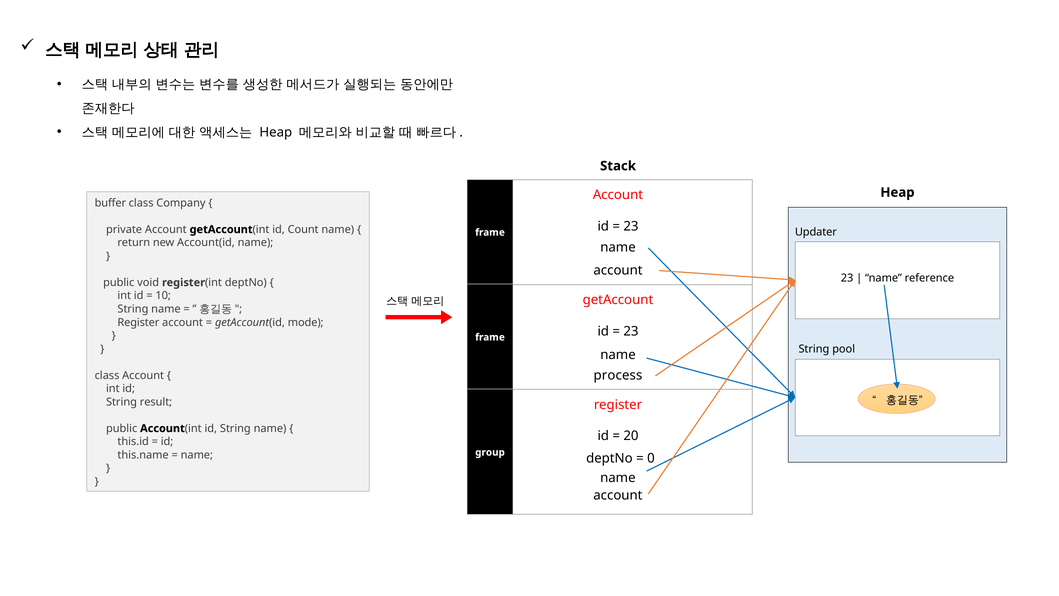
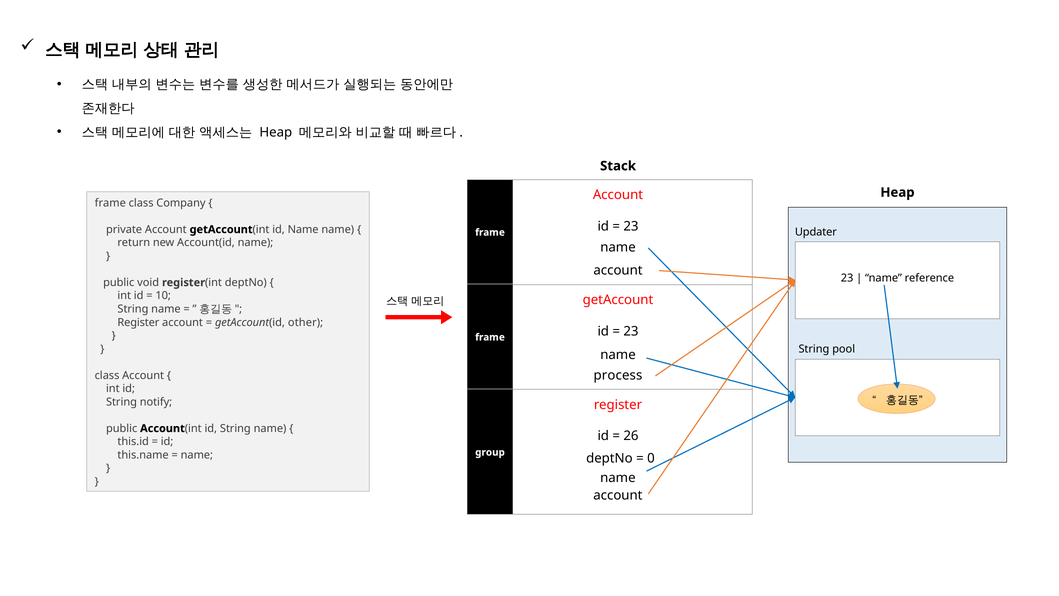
buffer: buffer -> frame (110, 203)
id Count: Count -> Name (303, 229)
mode: mode -> other (306, 322)
result: result -> notify (156, 402)
20: 20 -> 26 (631, 436)
